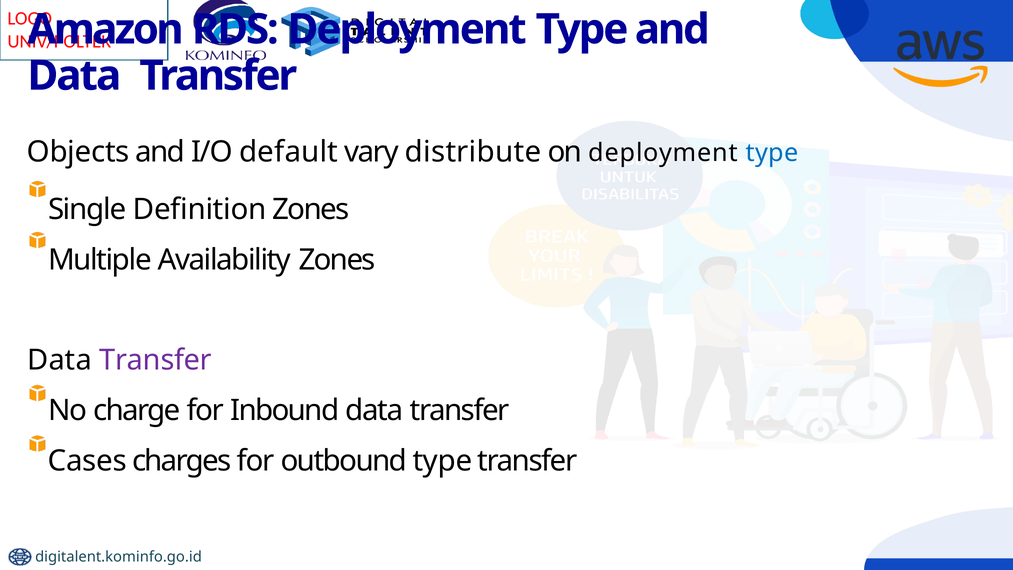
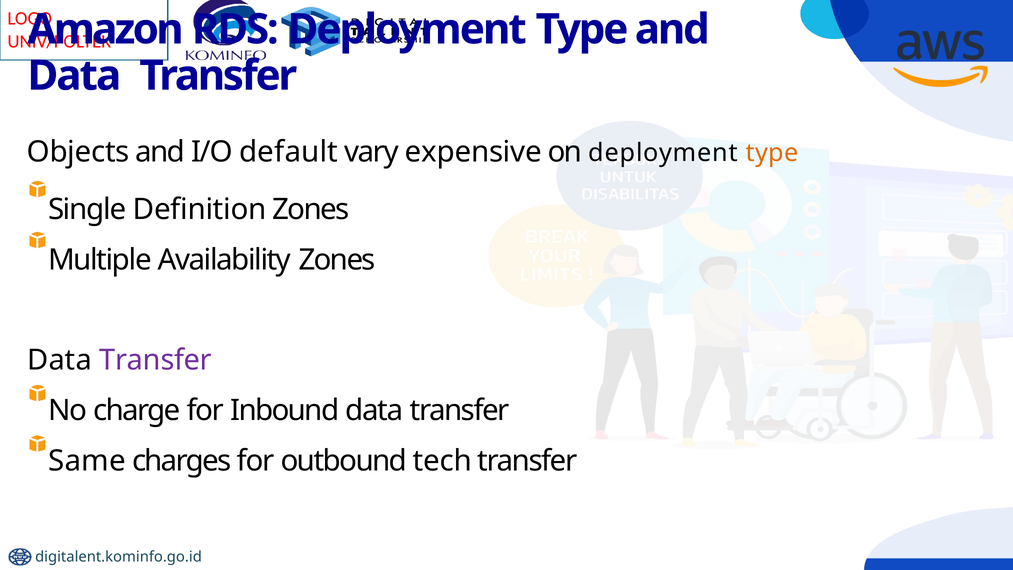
distribute: distribute -> expensive (473, 152)
type colour: blue -> orange (772, 153)
Cases: Cases -> Same (87, 461)
outbound type: type -> tech (442, 461)
